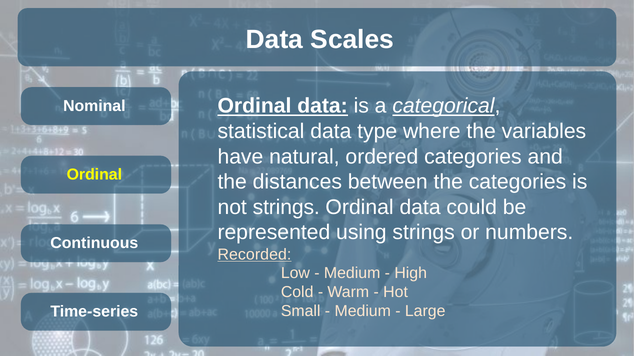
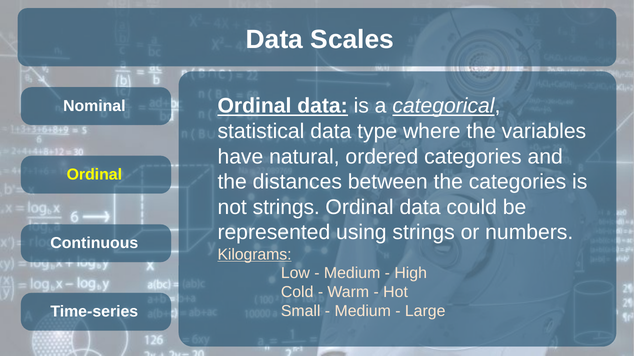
Recorded: Recorded -> Kilograms (255, 255)
